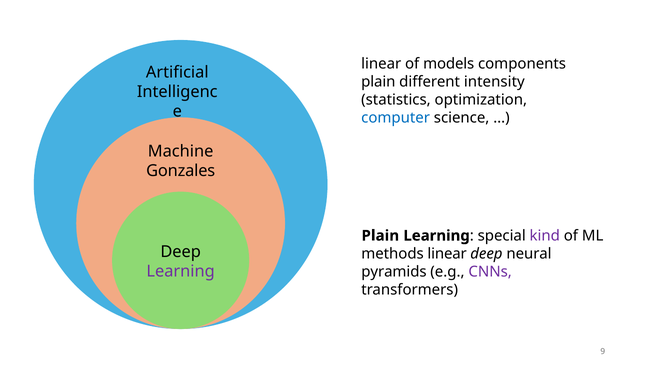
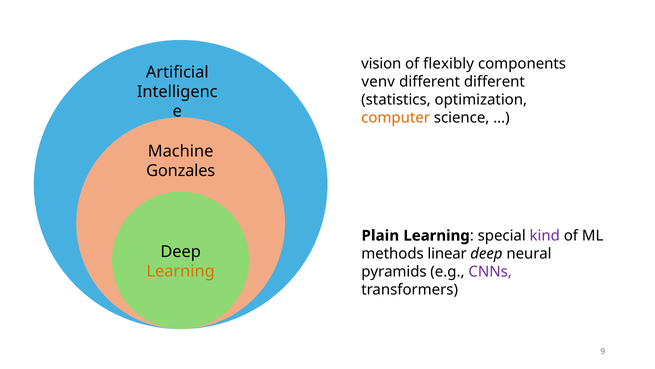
linear: linear -> vision (381, 64)
models: models -> flexibly (449, 64)
plain: plain -> venv (378, 82)
different intensity: intensity -> different (494, 82)
computer colour: blue -> orange (396, 118)
Learning colour: purple -> orange (181, 271)
